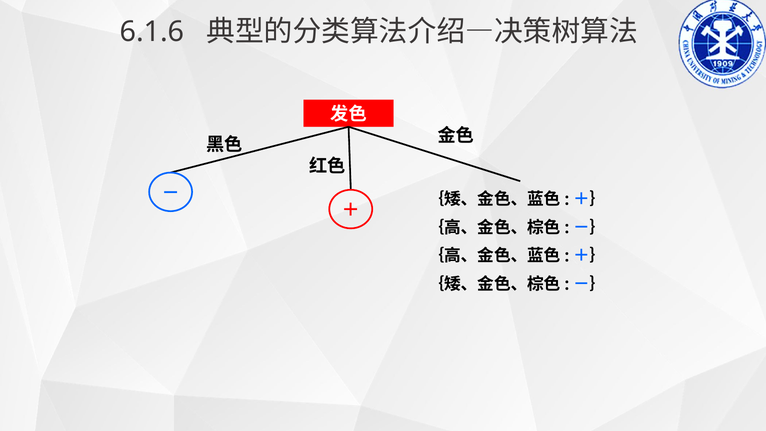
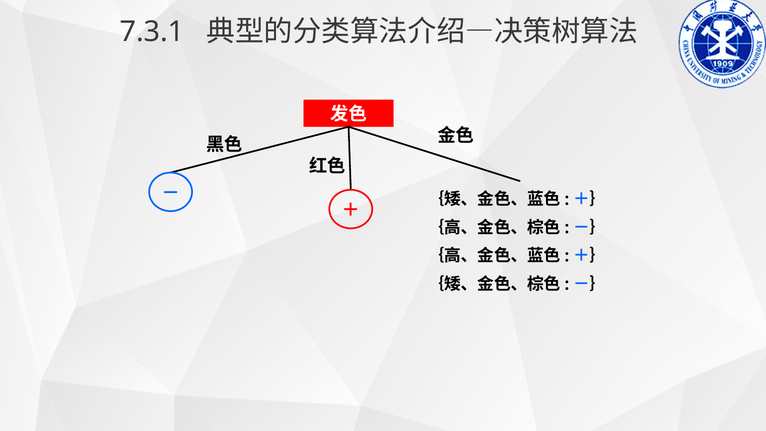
6.1.6: 6.1.6 -> 7.3.1 (152, 32)
